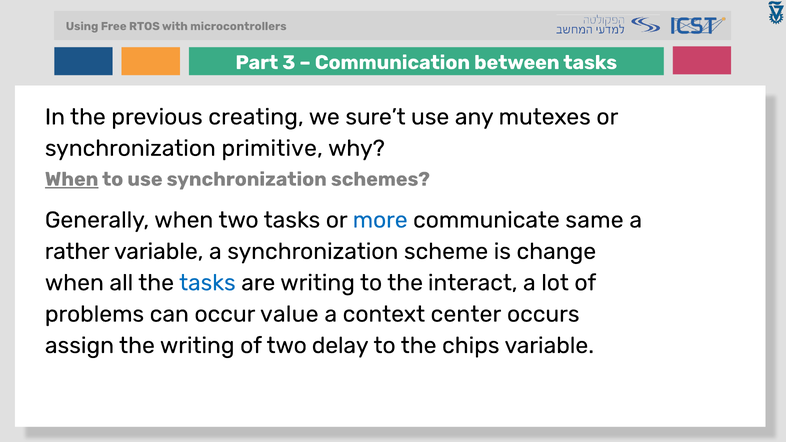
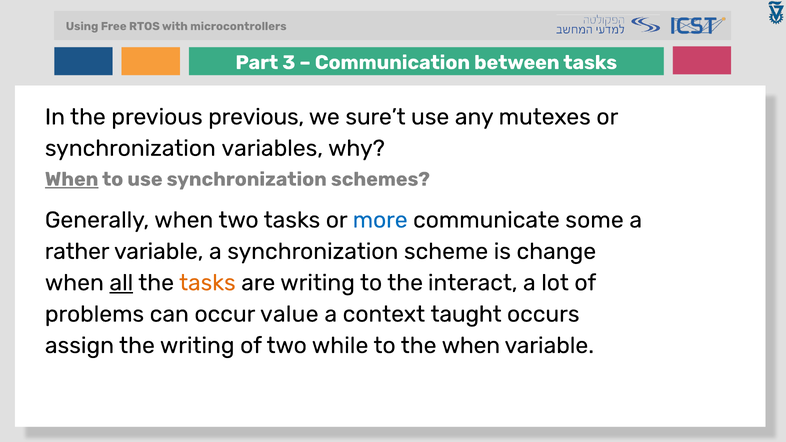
previous creating: creating -> previous (256, 117)
primitive: primitive -> variables (272, 148)
same: same -> some (594, 220)
all underline: none -> present (121, 283)
tasks colour: blue -> orange (207, 283)
center: center -> taught (466, 314)
delay: delay -> while (340, 346)
the chips: chips -> when (471, 346)
